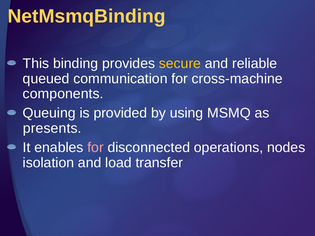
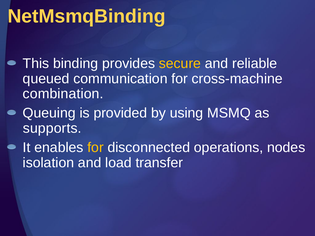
components: components -> combination (63, 94)
presents: presents -> supports (52, 128)
for colour: pink -> yellow (96, 148)
